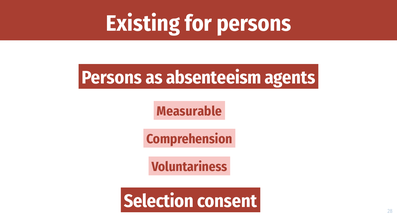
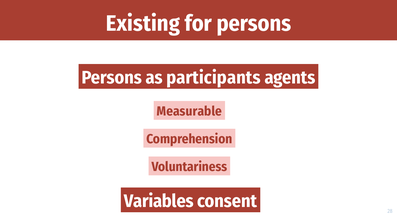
absenteeism: absenteeism -> participants (213, 78)
Selection: Selection -> Variables (159, 201)
